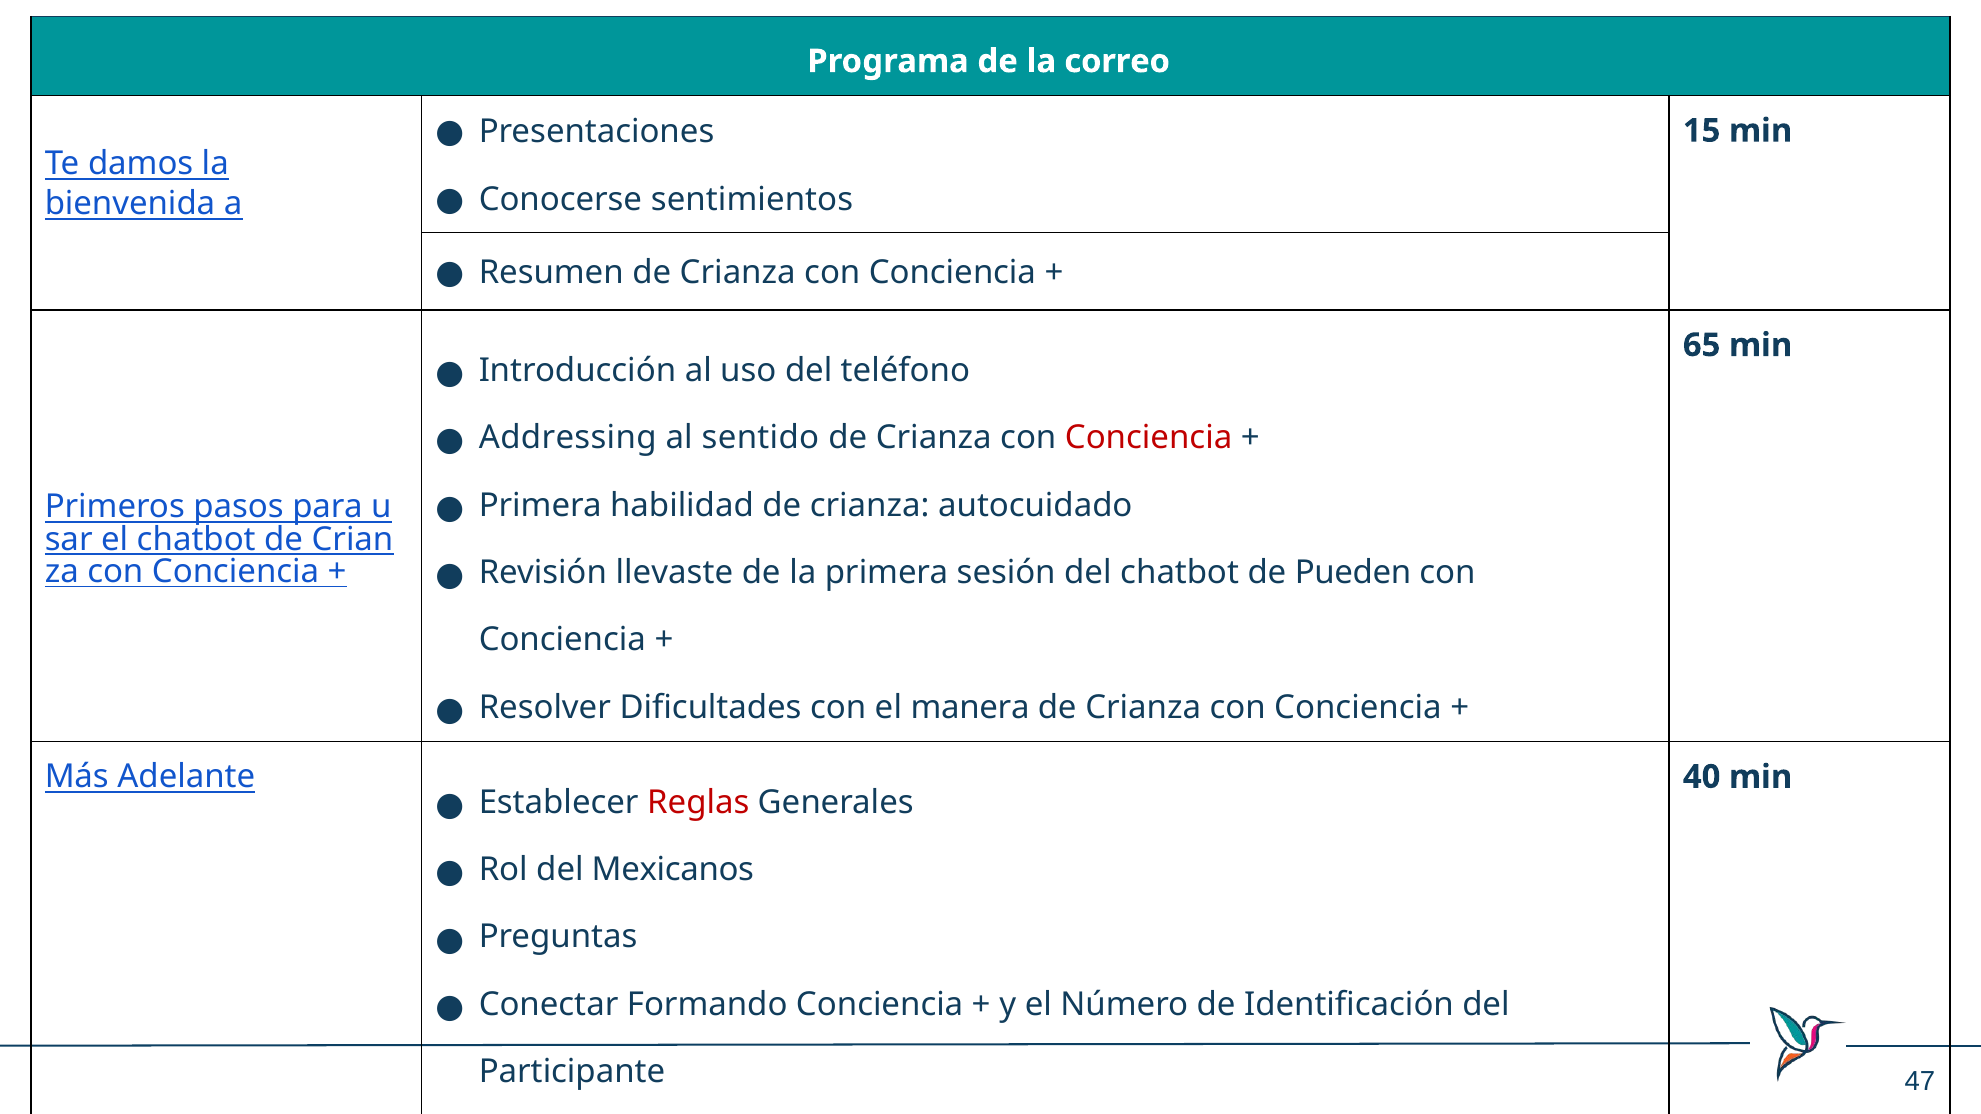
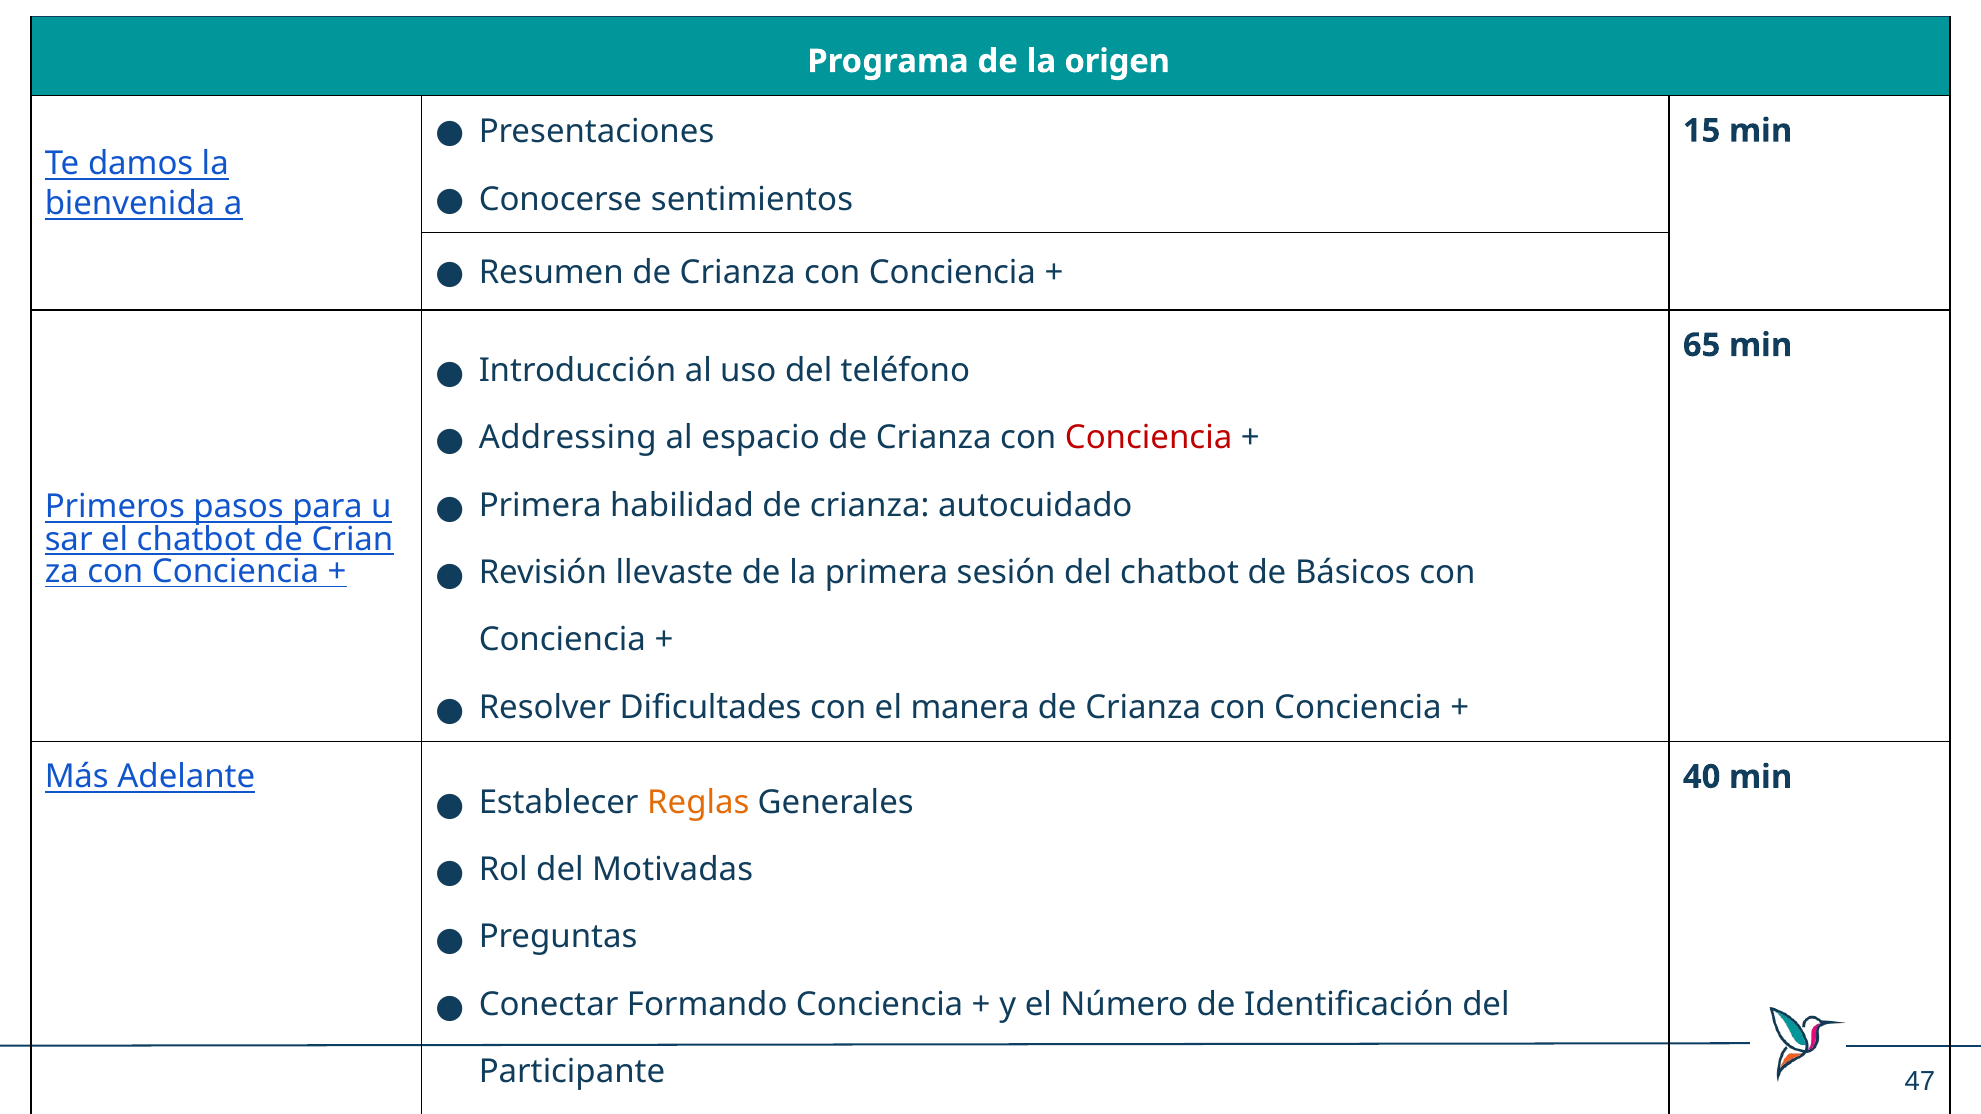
correo: correo -> origen (1117, 61)
sentido: sentido -> espacio (760, 438)
Pueden: Pueden -> Básicos (1353, 573)
Reglas colour: red -> orange (698, 803)
Mexicanos: Mexicanos -> Motivadas (673, 870)
